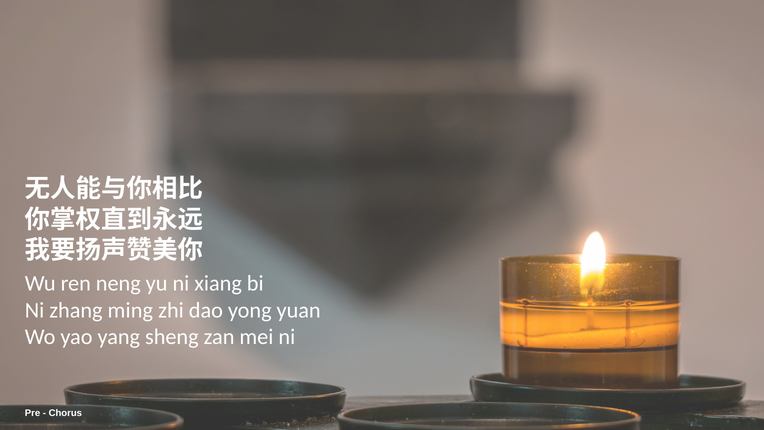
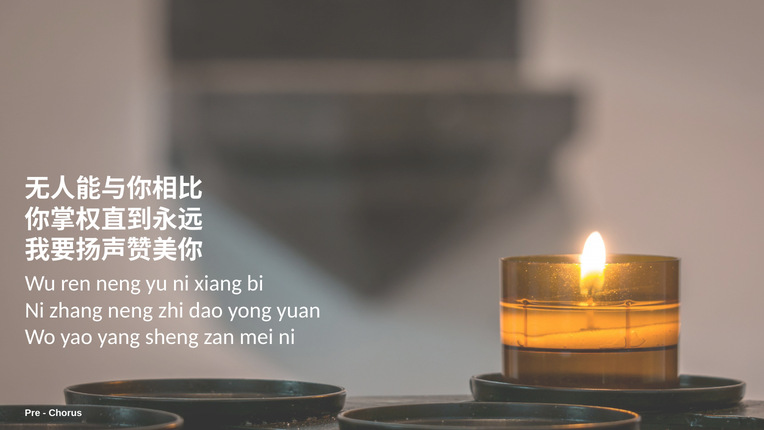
zhang ming: ming -> neng (130, 310)
